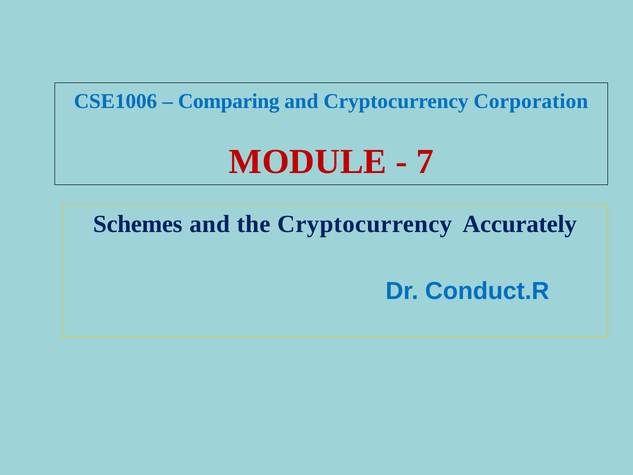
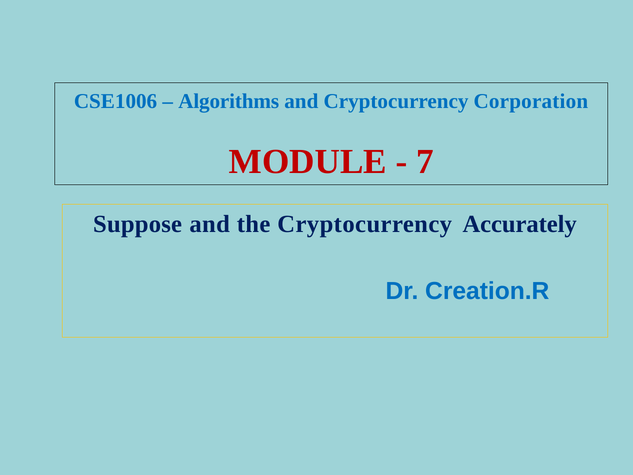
Comparing: Comparing -> Algorithms (229, 101)
Schemes: Schemes -> Suppose (138, 224)
Conduct.R: Conduct.R -> Creation.R (487, 291)
